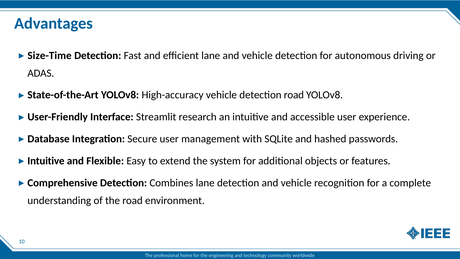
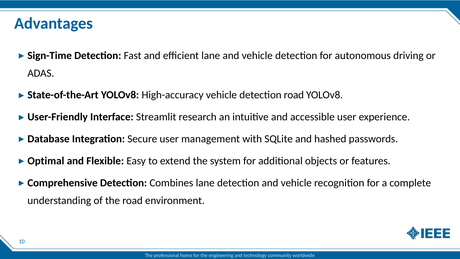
Size-Time: Size-Time -> Sign-Time (50, 55)
Intuitive: Intuitive -> Optimal (46, 161)
